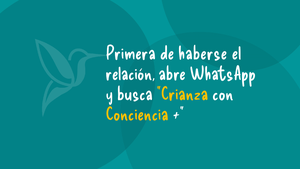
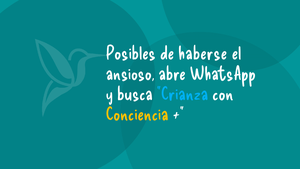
Primera: Primera -> Posibles (131, 53)
relación: relación -> ansioso (130, 74)
Crianza colour: yellow -> light blue (183, 94)
